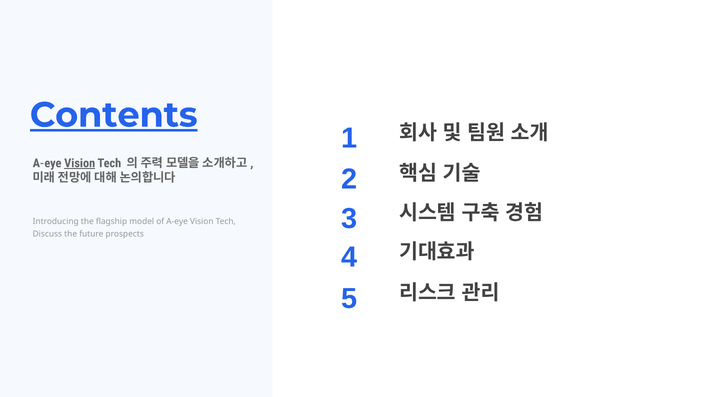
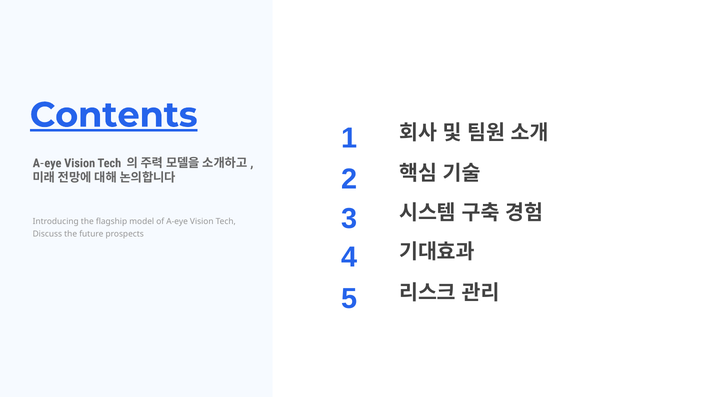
Vision underline: present -> none (80, 163)
